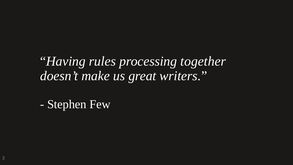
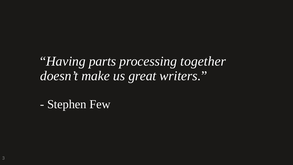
rules: rules -> parts (103, 61)
